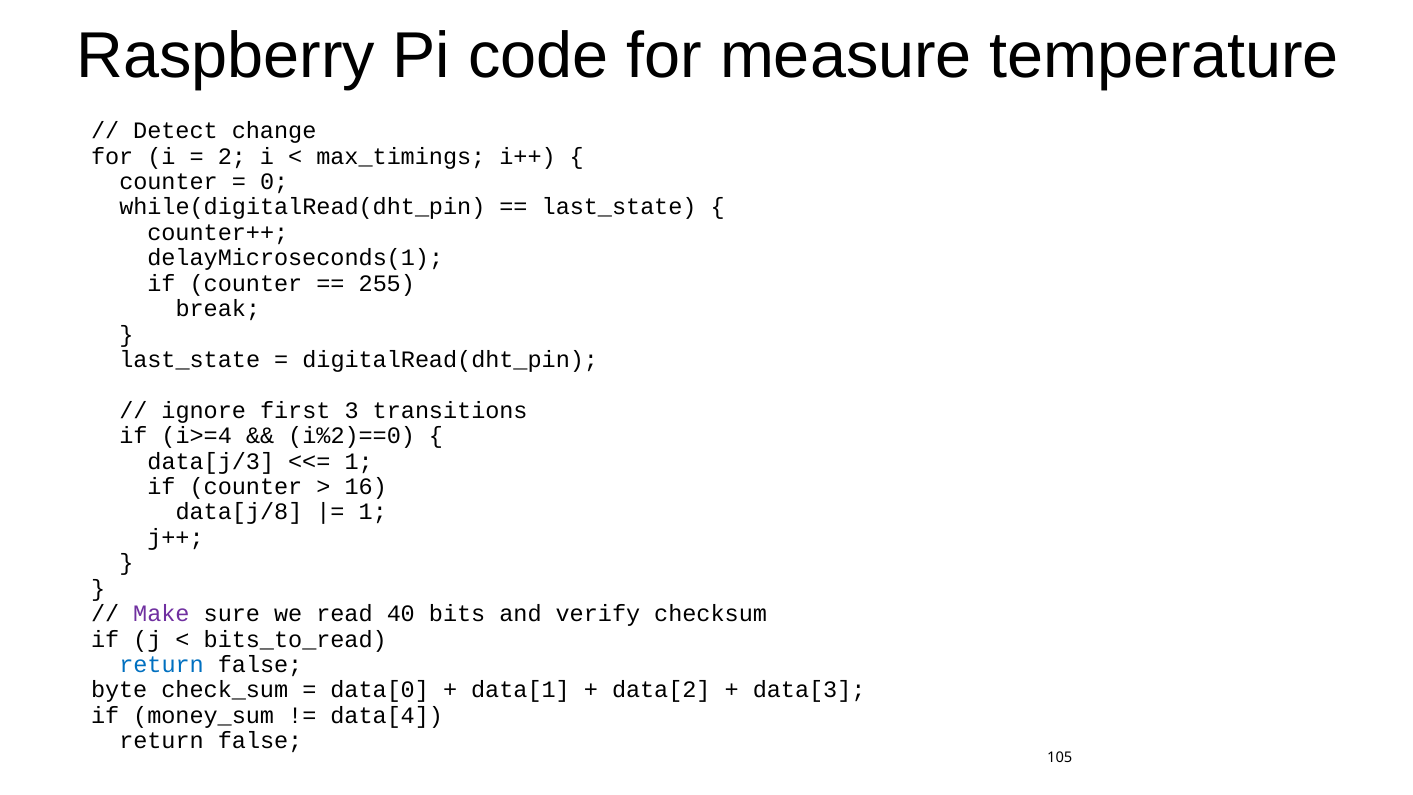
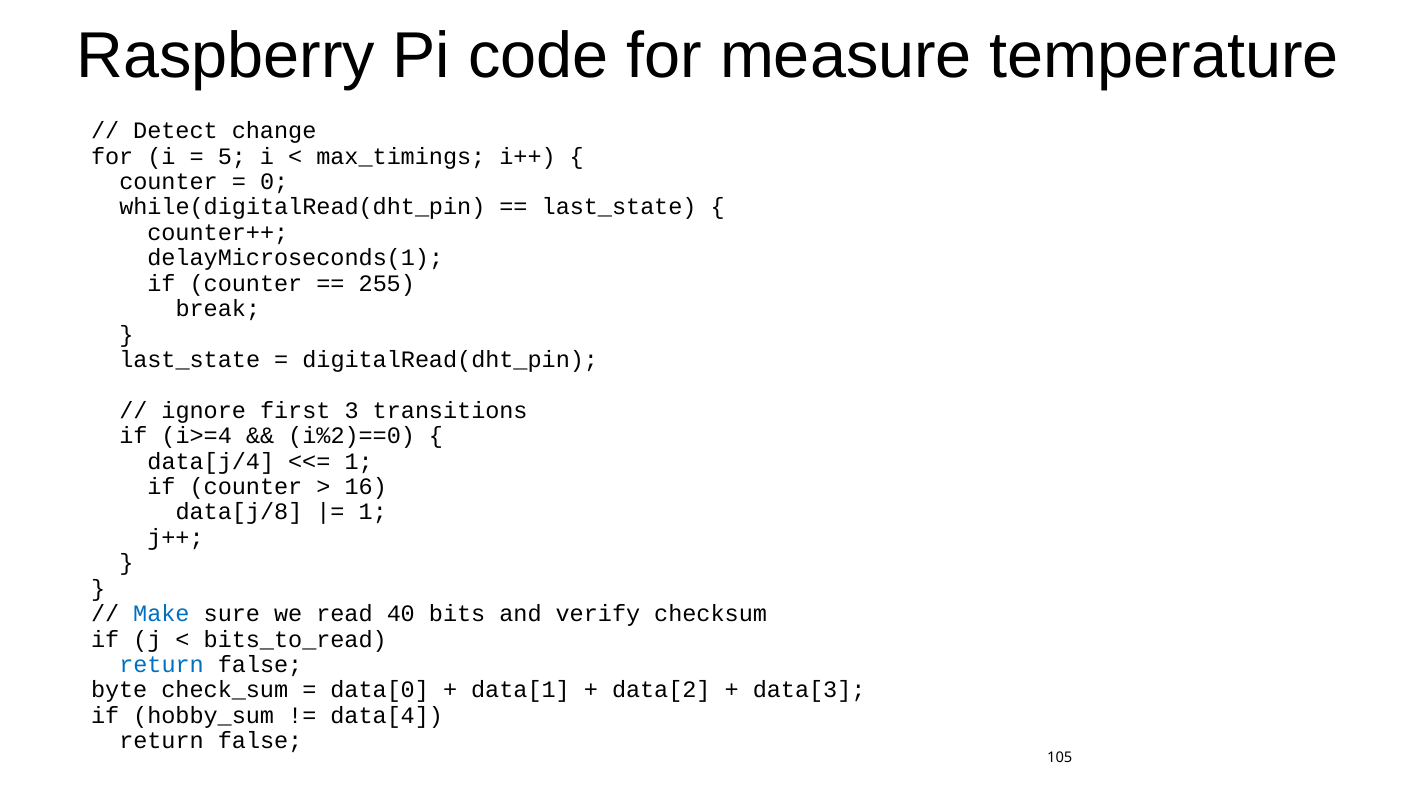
2: 2 -> 5 (232, 156)
data[j/3: data[j/3 -> data[j/4 (211, 461)
Make colour: purple -> blue (161, 614)
money_sum: money_sum -> hobby_sum (204, 715)
